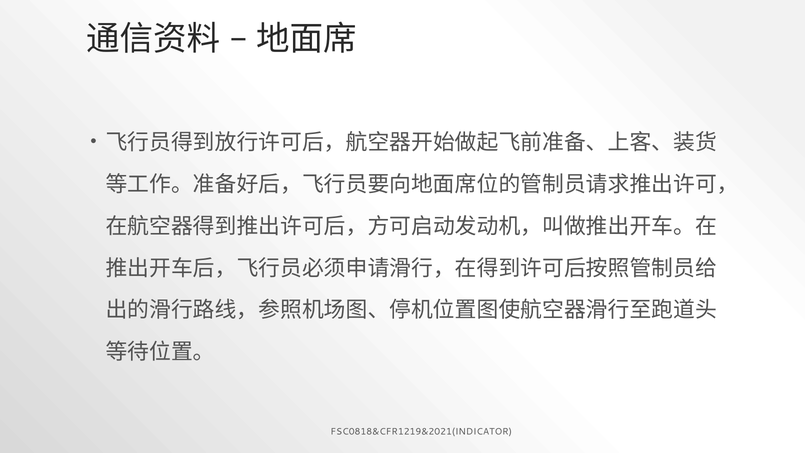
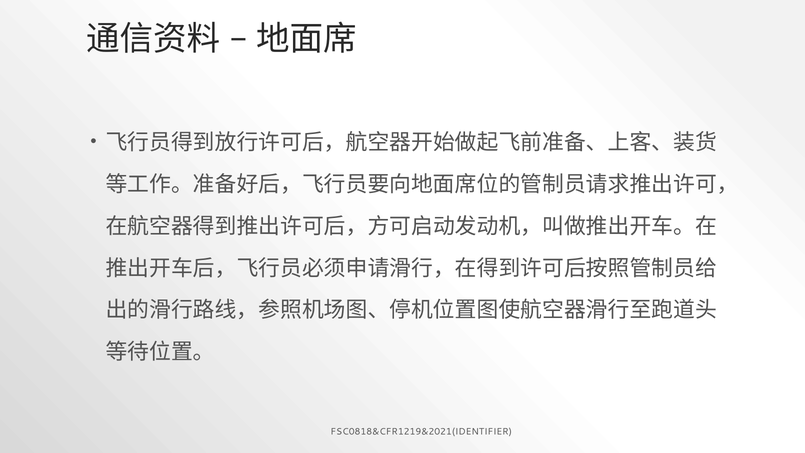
FSC0818&CFR1219&2021(INDICATOR: FSC0818&CFR1219&2021(INDICATOR -> FSC0818&CFR1219&2021(IDENTIFIER (421, 431)
